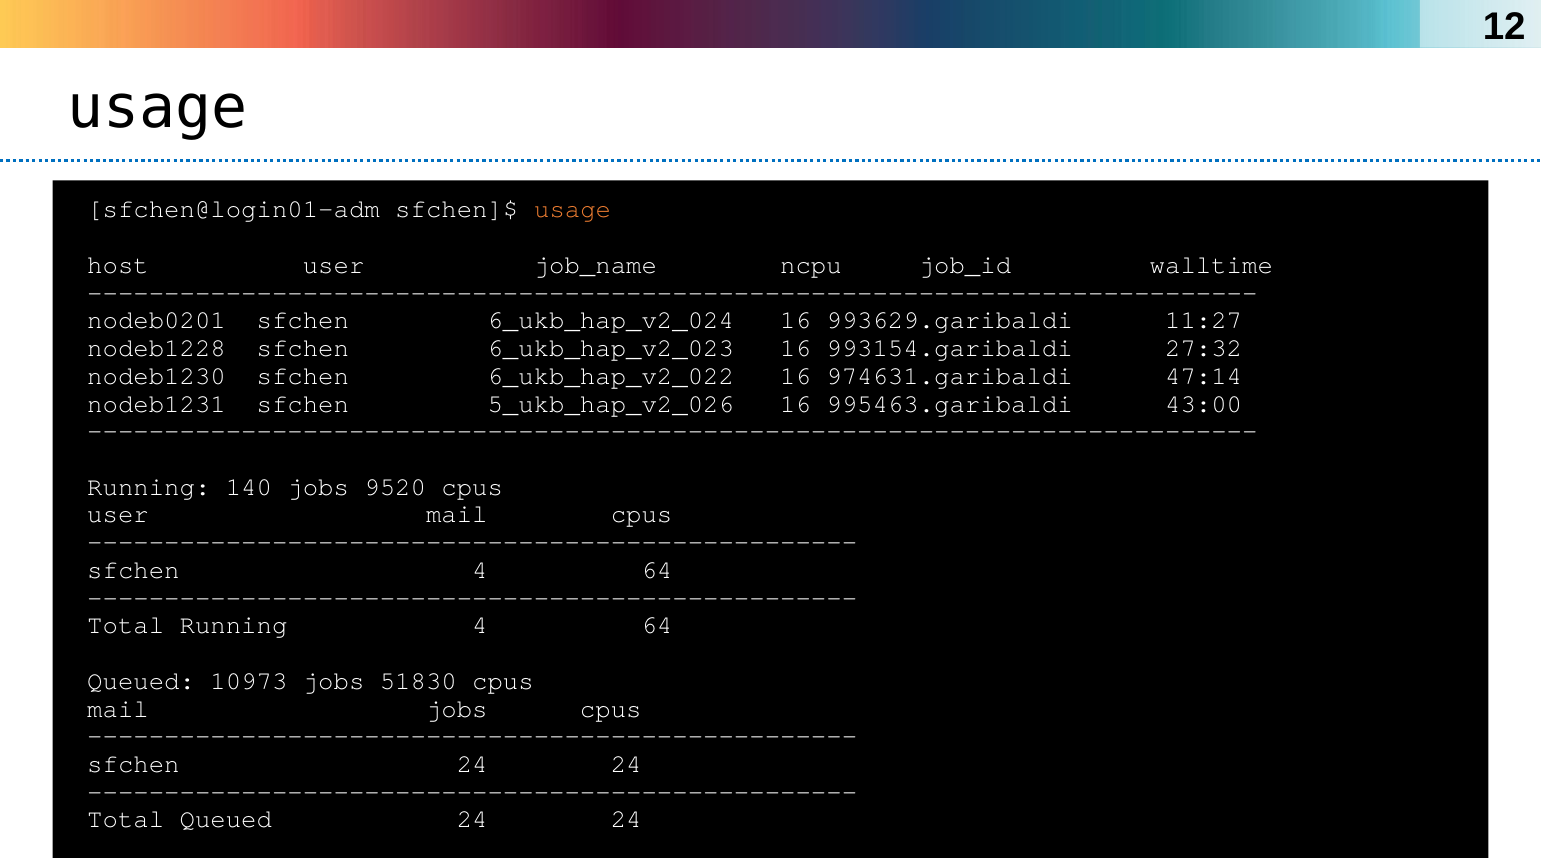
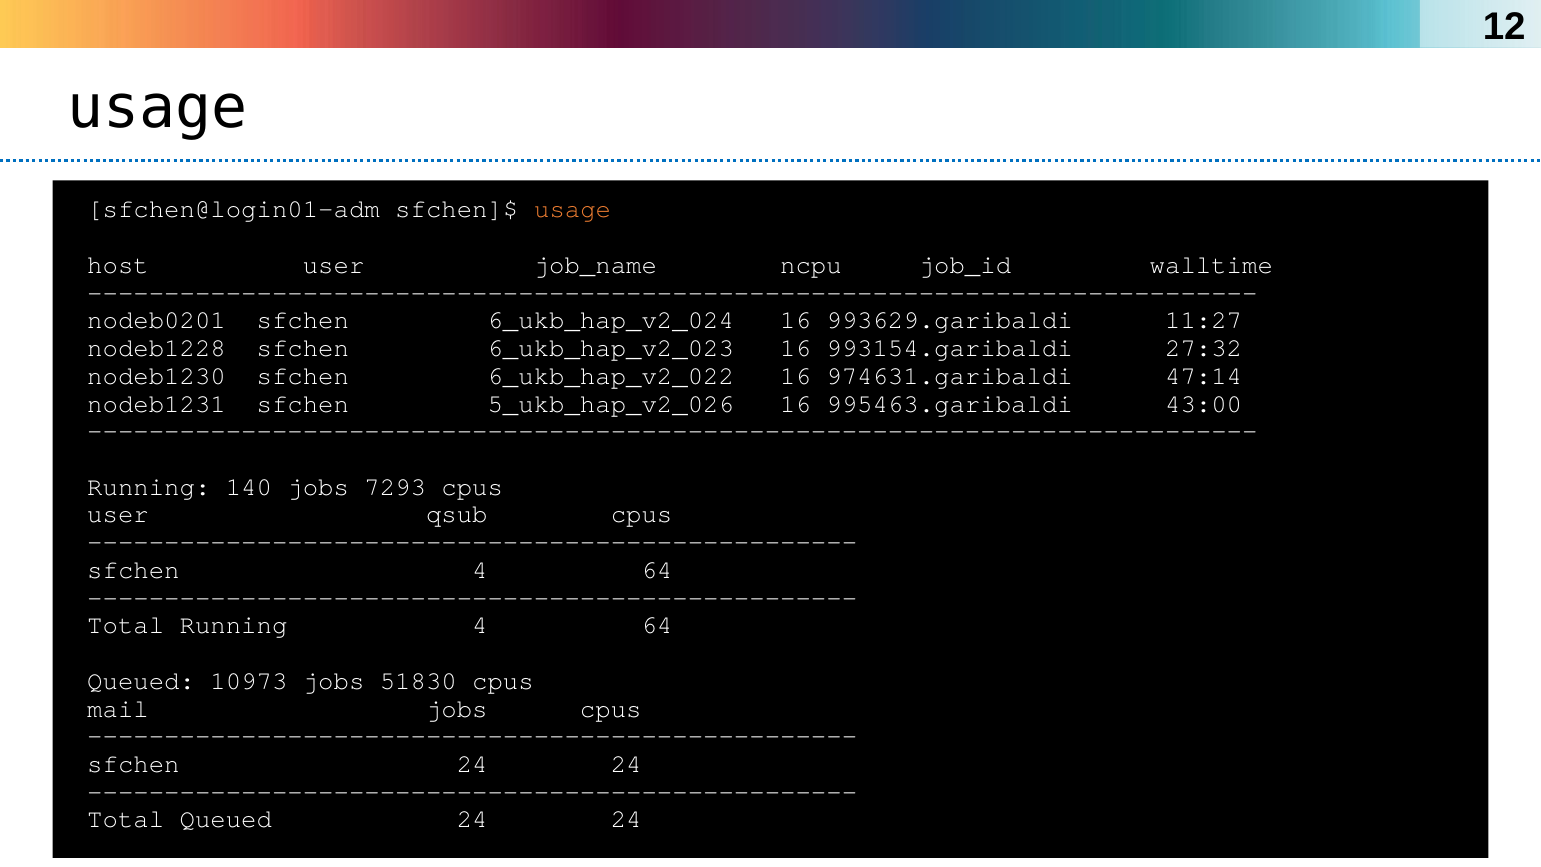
9520: 9520 -> 7293 (395, 487)
user mail: mail -> qsub (457, 514)
